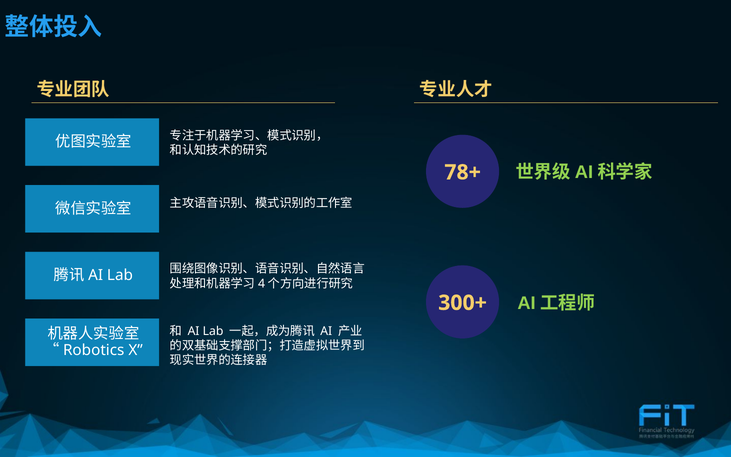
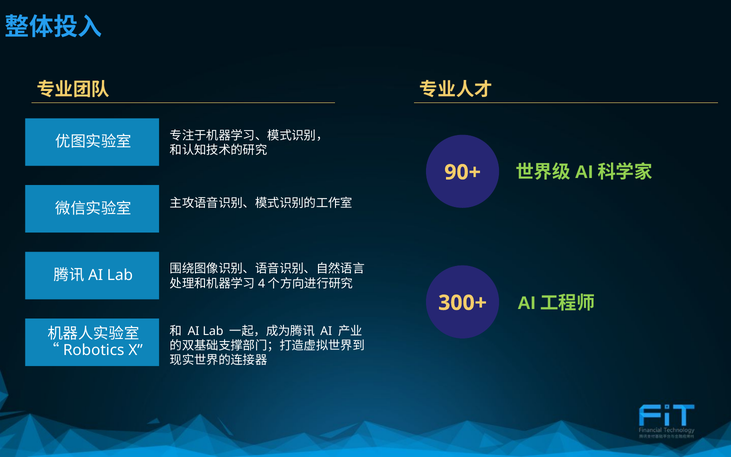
78+: 78+ -> 90+ (463, 172)
